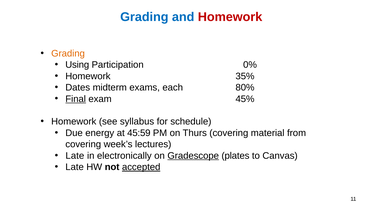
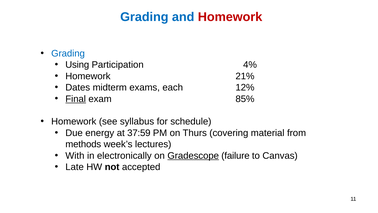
Grading colour: orange -> blue (68, 53)
0%: 0% -> 4% (250, 65)
35%: 35% -> 21% (245, 76)
80%: 80% -> 12% (245, 87)
45%: 45% -> 85% (245, 99)
45:59: 45:59 -> 37:59 (139, 133)
covering: covering -> methods (83, 144)
Late: Late -> With (75, 155)
plates: plates -> failure (235, 155)
accepted underline: present -> none (141, 167)
